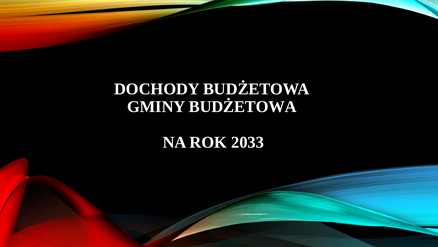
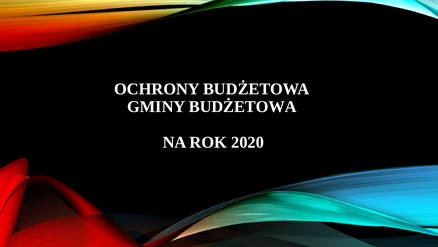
DOCHODY: DOCHODY -> OCHRONY (157, 89)
2033: 2033 -> 2020 (248, 142)
